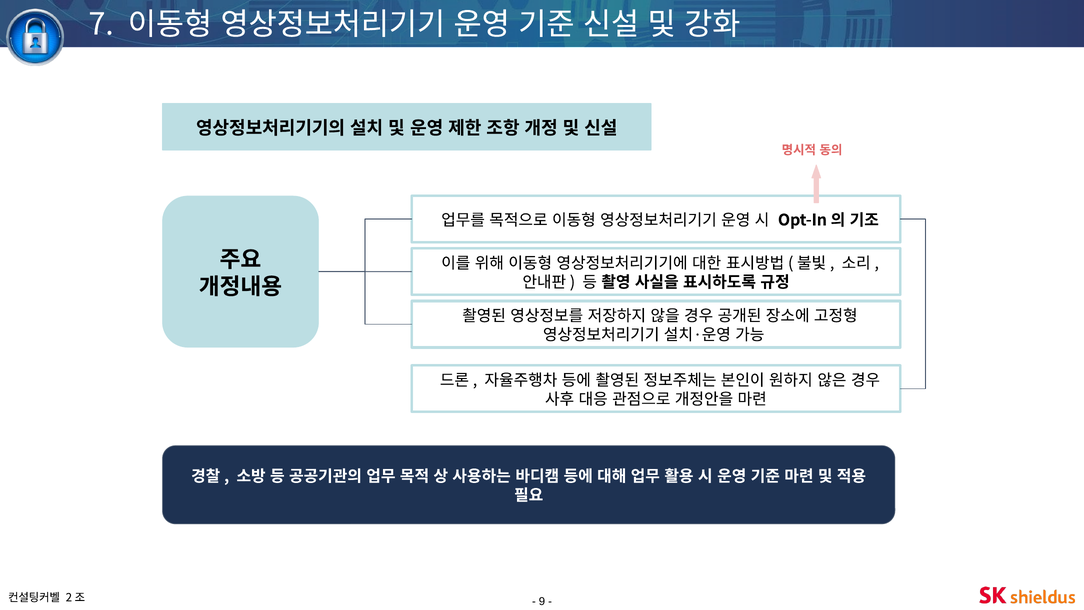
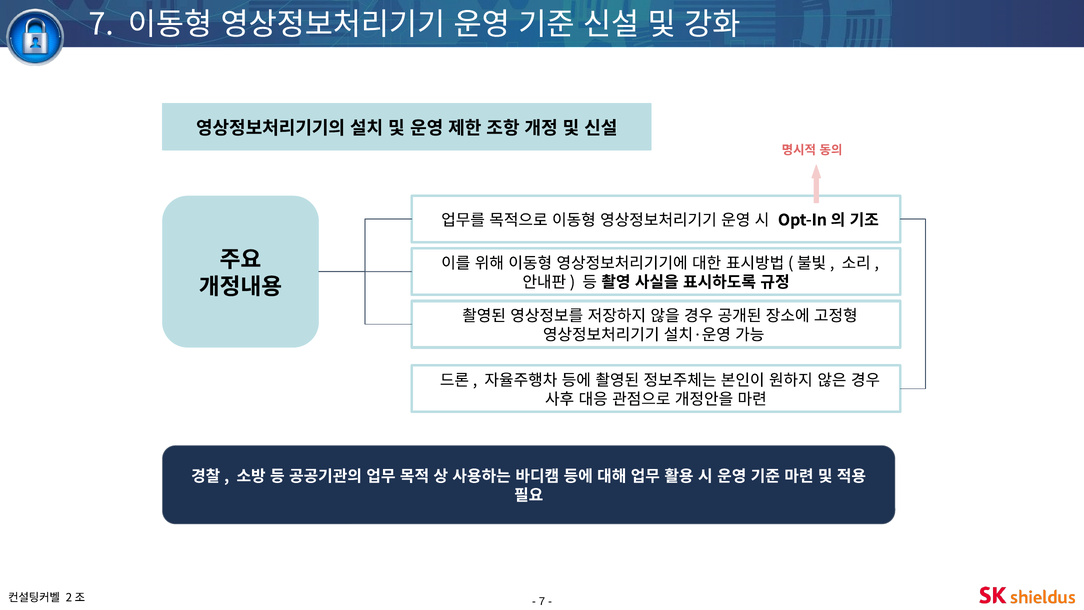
9: 9 -> 7 (542, 601)
